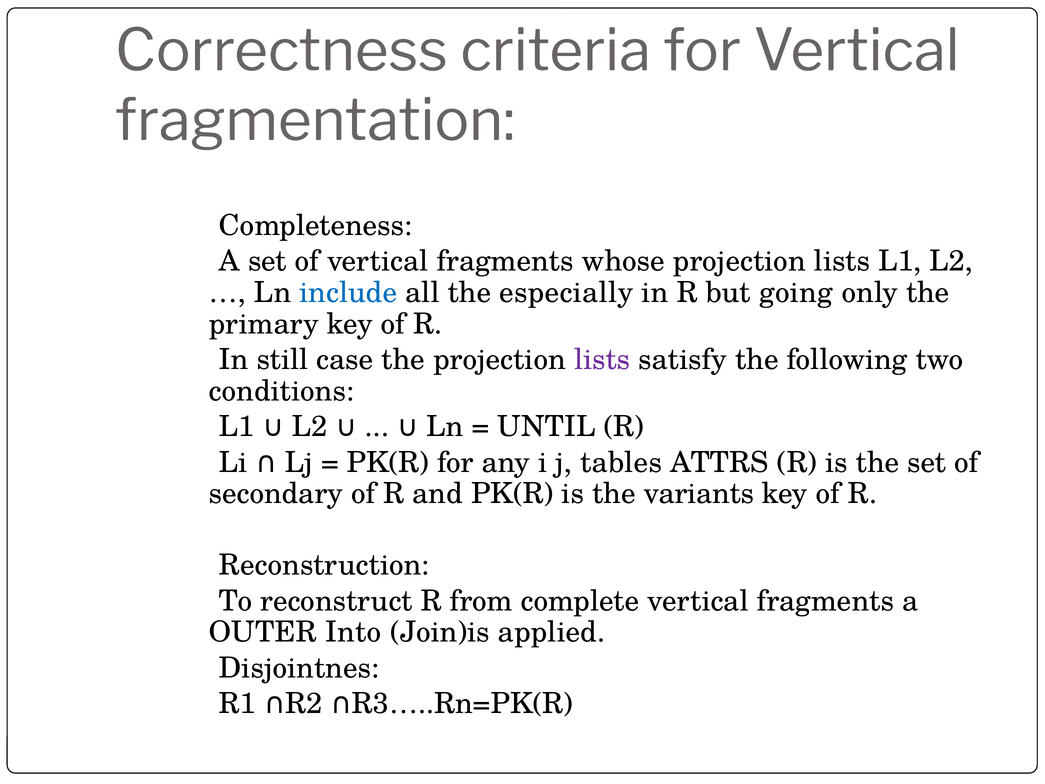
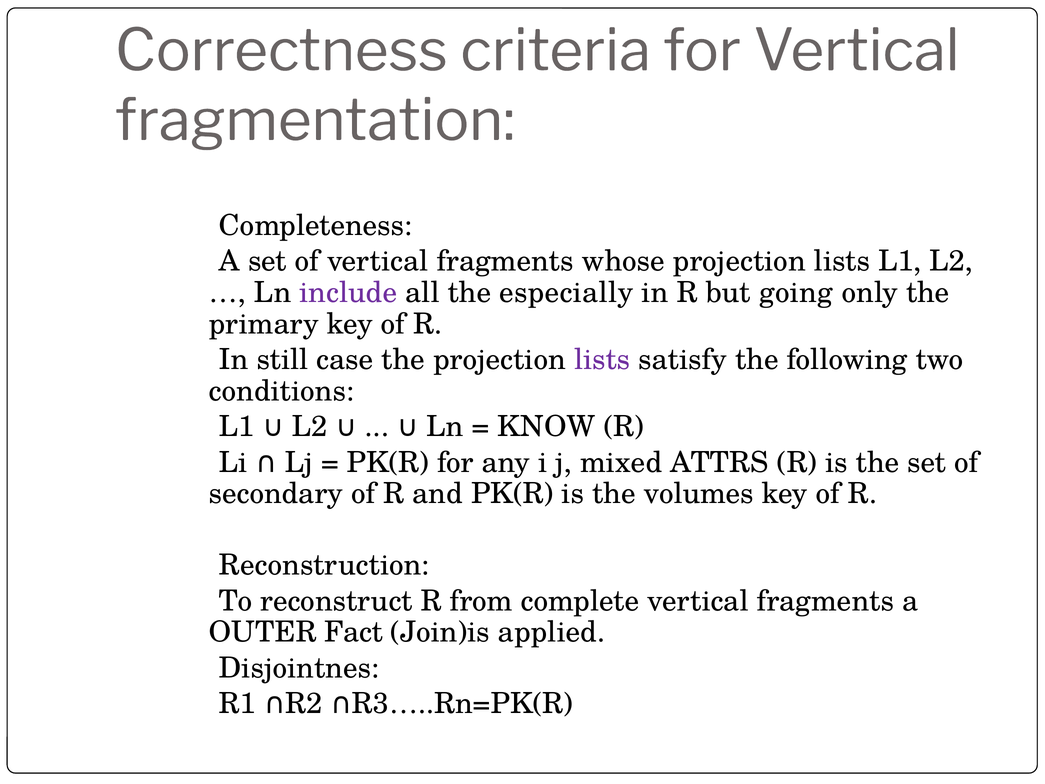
include colour: blue -> purple (348, 292)
UNTIL: UNTIL -> KNOW (546, 427)
tables: tables -> mixed (621, 462)
variants: variants -> volumes (699, 494)
Into: Into -> Fact (354, 632)
